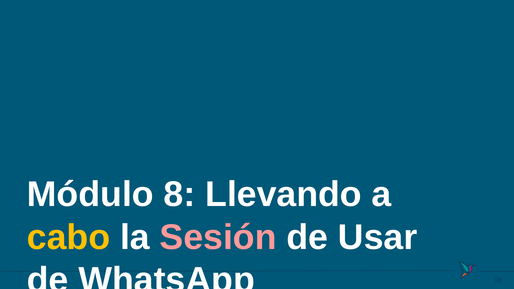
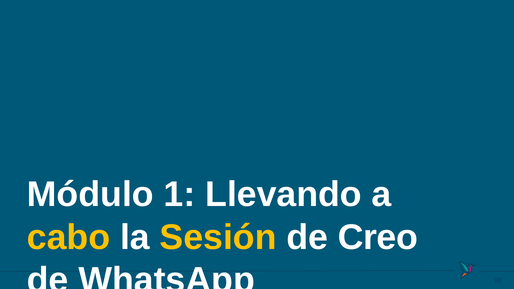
8: 8 -> 1 (179, 195)
Sesión colour: pink -> yellow (218, 237)
Usar: Usar -> Creo (378, 237)
